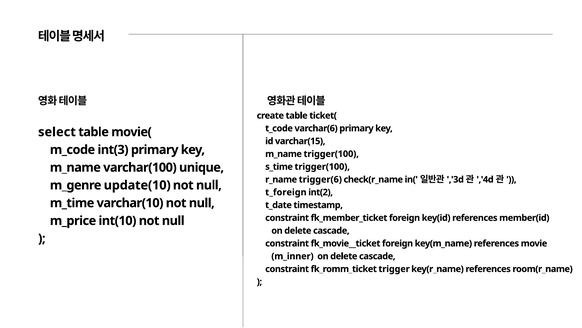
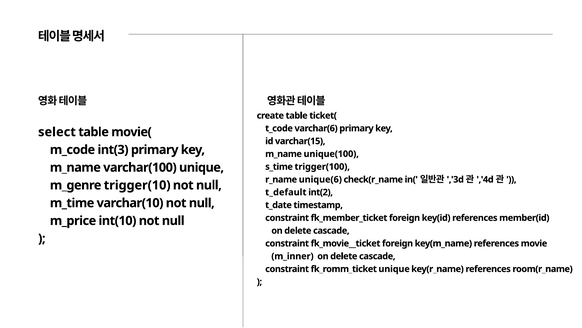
m_name trigger(100: trigger(100 -> unique(100 (331, 154)
trigger(6: trigger(6 -> unique(6 (320, 179)
update(10: update(10 -> trigger(10 (137, 185)
t_foreign: t_foreign -> t_default (286, 192)
fk_romm_ticket trigger: trigger -> unique (394, 269)
